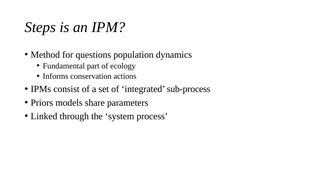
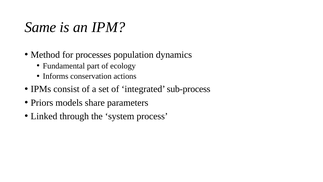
Steps: Steps -> Same (40, 27)
questions: questions -> processes (93, 55)
